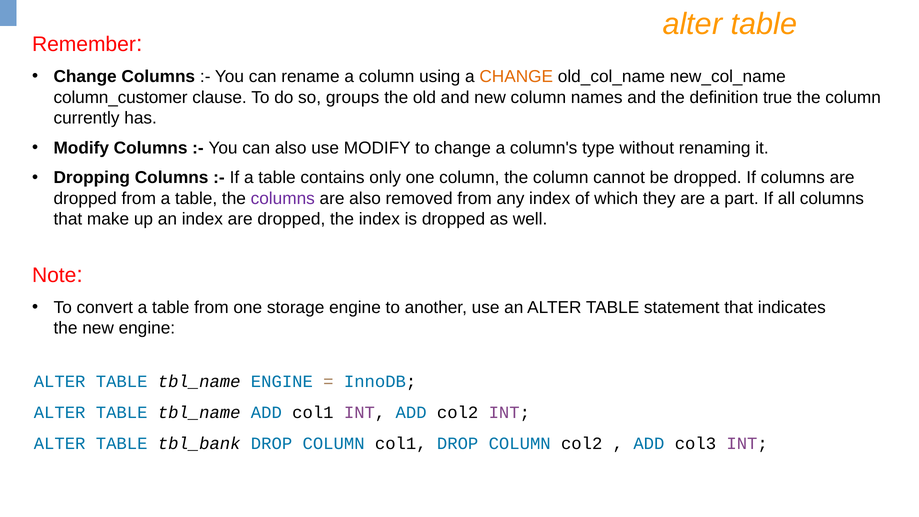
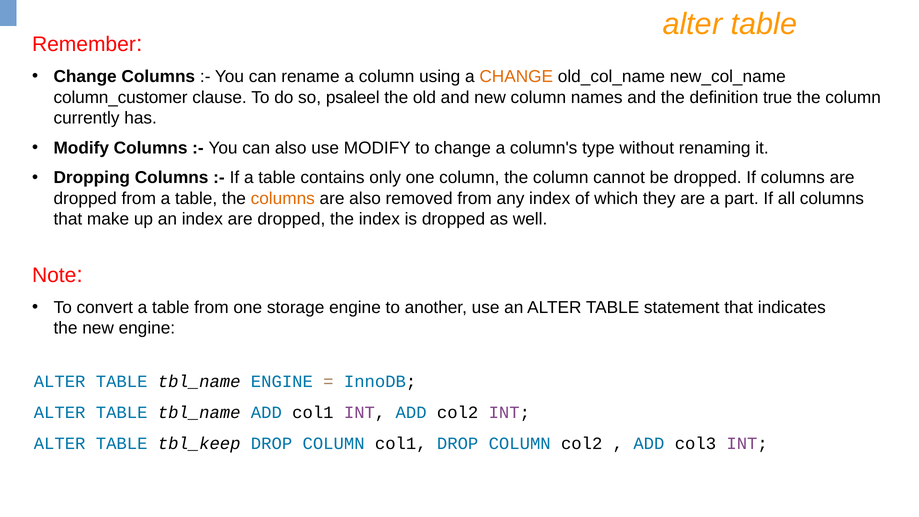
groups: groups -> psaleel (353, 97)
columns colour: purple -> orange (283, 198)
tbl_bank: tbl_bank -> tbl_keep (199, 443)
